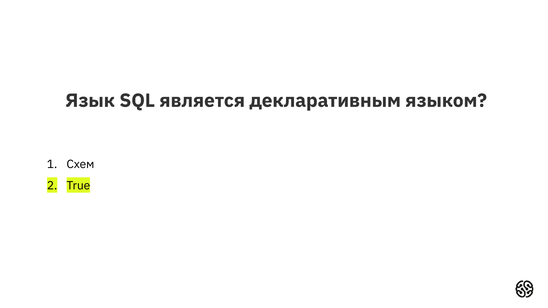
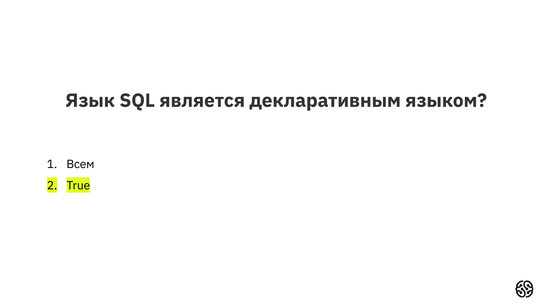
Схем: Схем -> Всем (80, 164)
